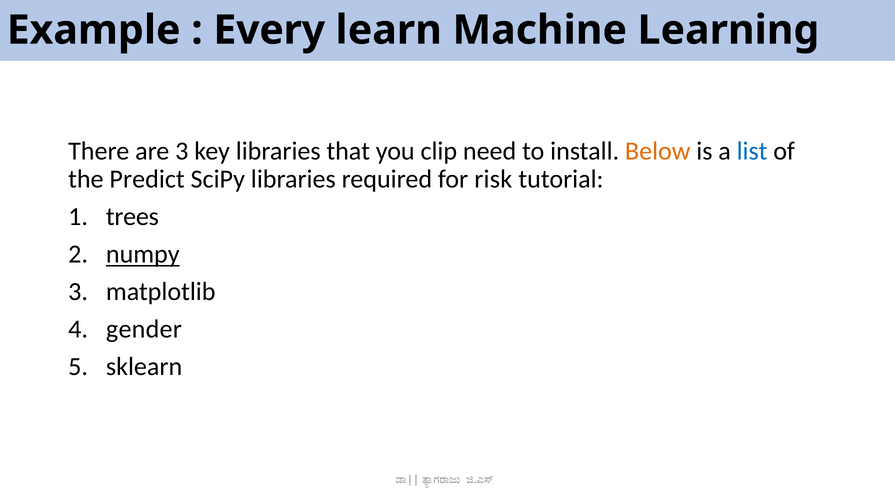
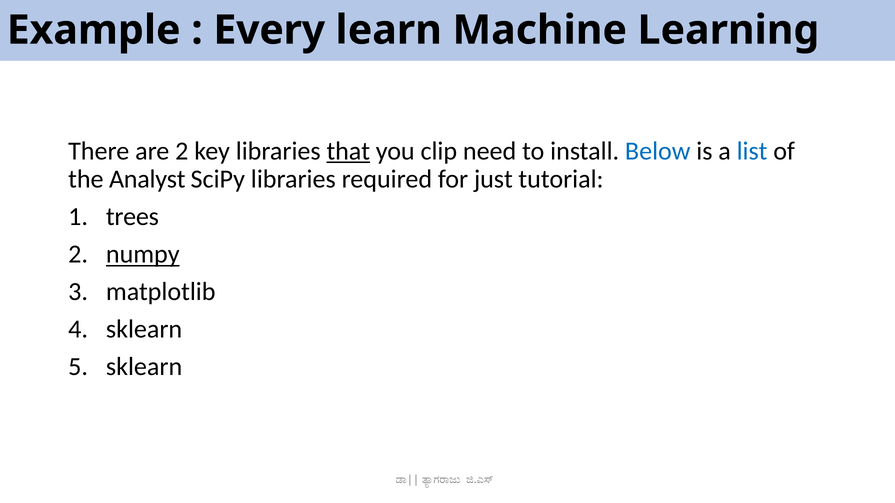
are 3: 3 -> 2 (182, 151)
that underline: none -> present (348, 151)
Below colour: orange -> blue (658, 151)
Predict: Predict -> Analyst (147, 180)
risk: risk -> just (493, 180)
gender: gender -> sklearn (144, 330)
